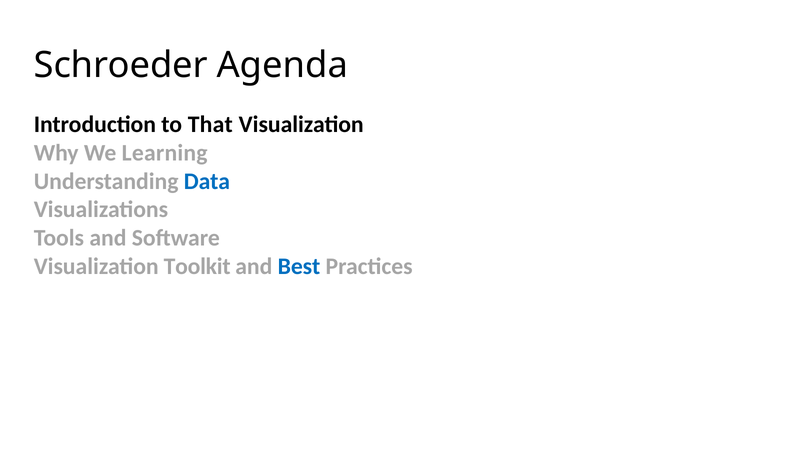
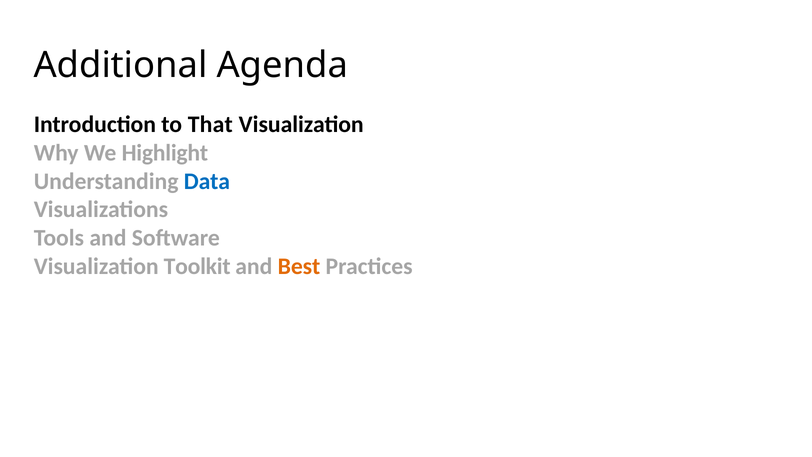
Schroeder: Schroeder -> Additional (121, 65)
Learning: Learning -> Highlight (165, 153)
Best colour: blue -> orange (299, 266)
